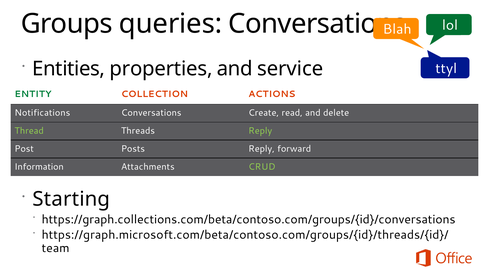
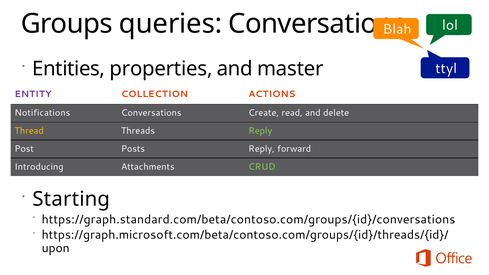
service: service -> master (290, 69)
ENTITY colour: green -> purple (33, 94)
Thread colour: light green -> yellow (29, 131)
Information: Information -> Introducing (39, 167)
https://graph.collections.com/beta/contoso.com/groups/{id}/conversations: https://graph.collections.com/beta/contoso.com/groups/{id}/conversations -> https://graph.standard.com/beta/contoso.com/groups/{id}/conversations (248, 219)
team: team -> upon (56, 248)
